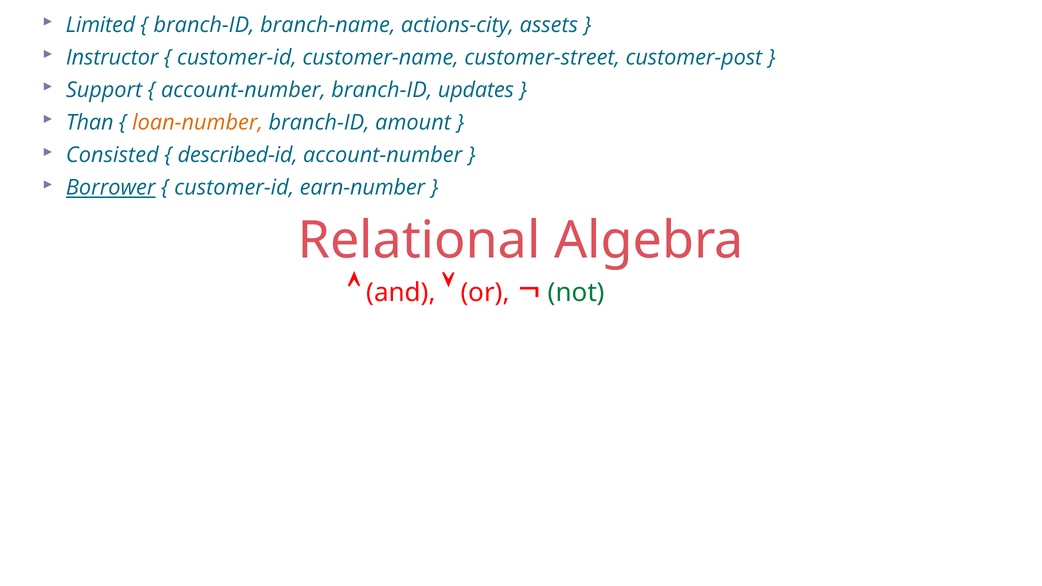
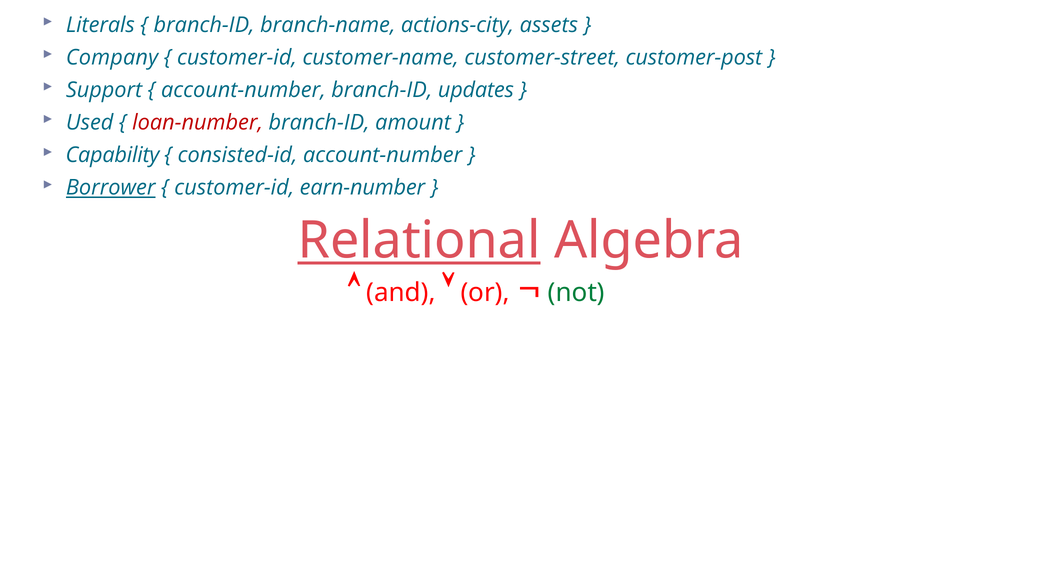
Limited: Limited -> Literals (100, 25)
Instructor: Instructor -> Company (112, 57)
Than: Than -> Used (90, 123)
loan-number colour: orange -> red (198, 123)
Consisted: Consisted -> Capability (112, 155)
described-id: described-id -> consisted-id (238, 155)
Relational underline: none -> present (419, 241)
